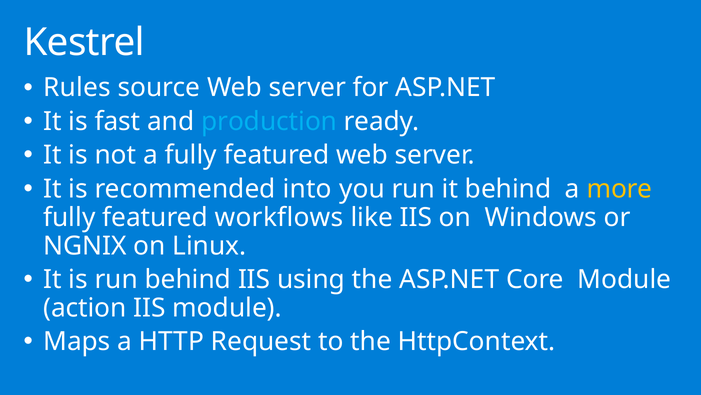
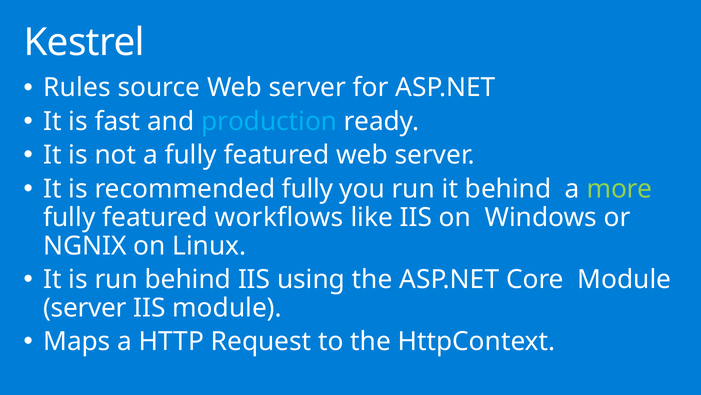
recommended into: into -> fully (308, 189)
more colour: yellow -> light green (619, 189)
action: action -> server (85, 308)
